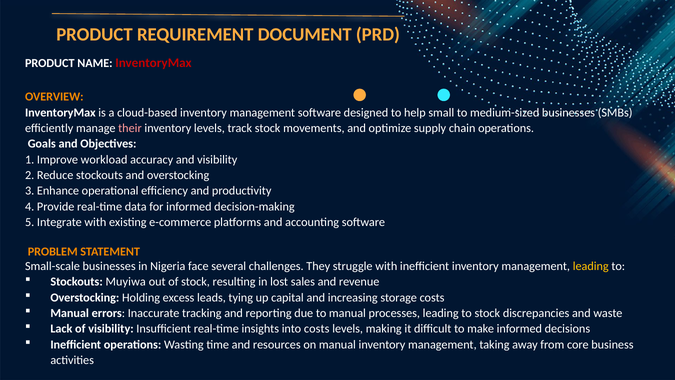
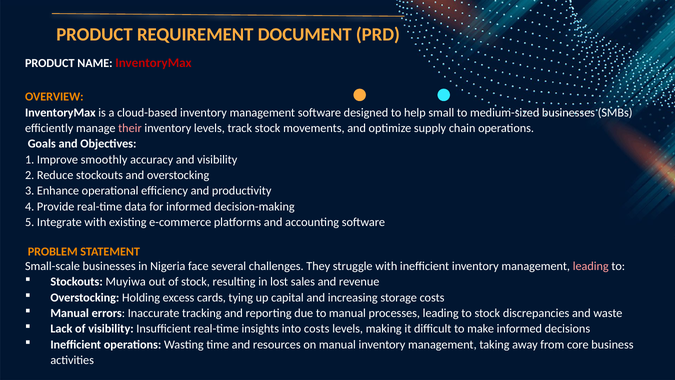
workload: workload -> smoothly (104, 159)
leading colour: yellow -> pink (591, 266)
leads: leads -> cards (211, 297)
